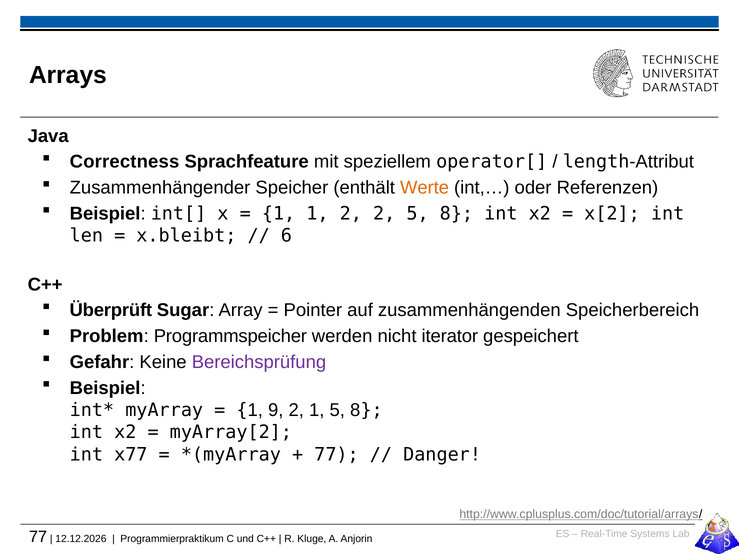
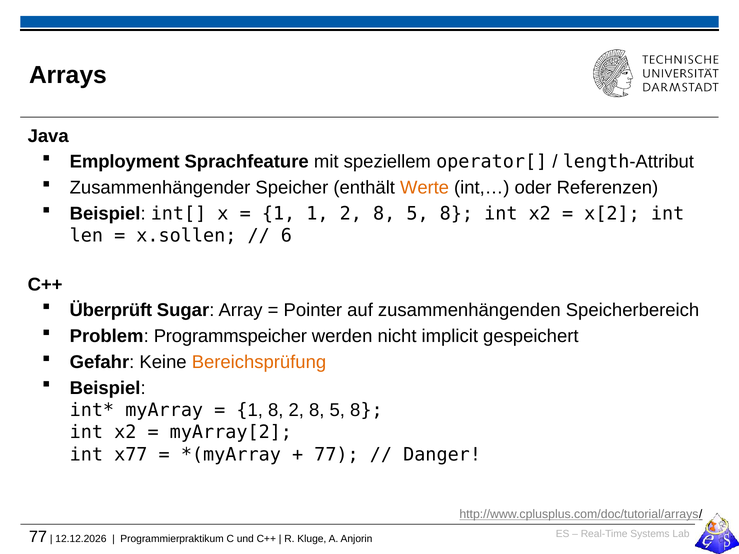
Correctness: Correctness -> Employment (125, 162)
1 2 2: 2 -> 8 (384, 214)
x.bleibt: x.bleibt -> x.sollen (186, 236)
iterator: iterator -> implicit (450, 336)
Bereichsprüfung colour: purple -> orange (259, 362)
1 9: 9 -> 8 (276, 410)
1: 1 -> 8 (317, 410)
